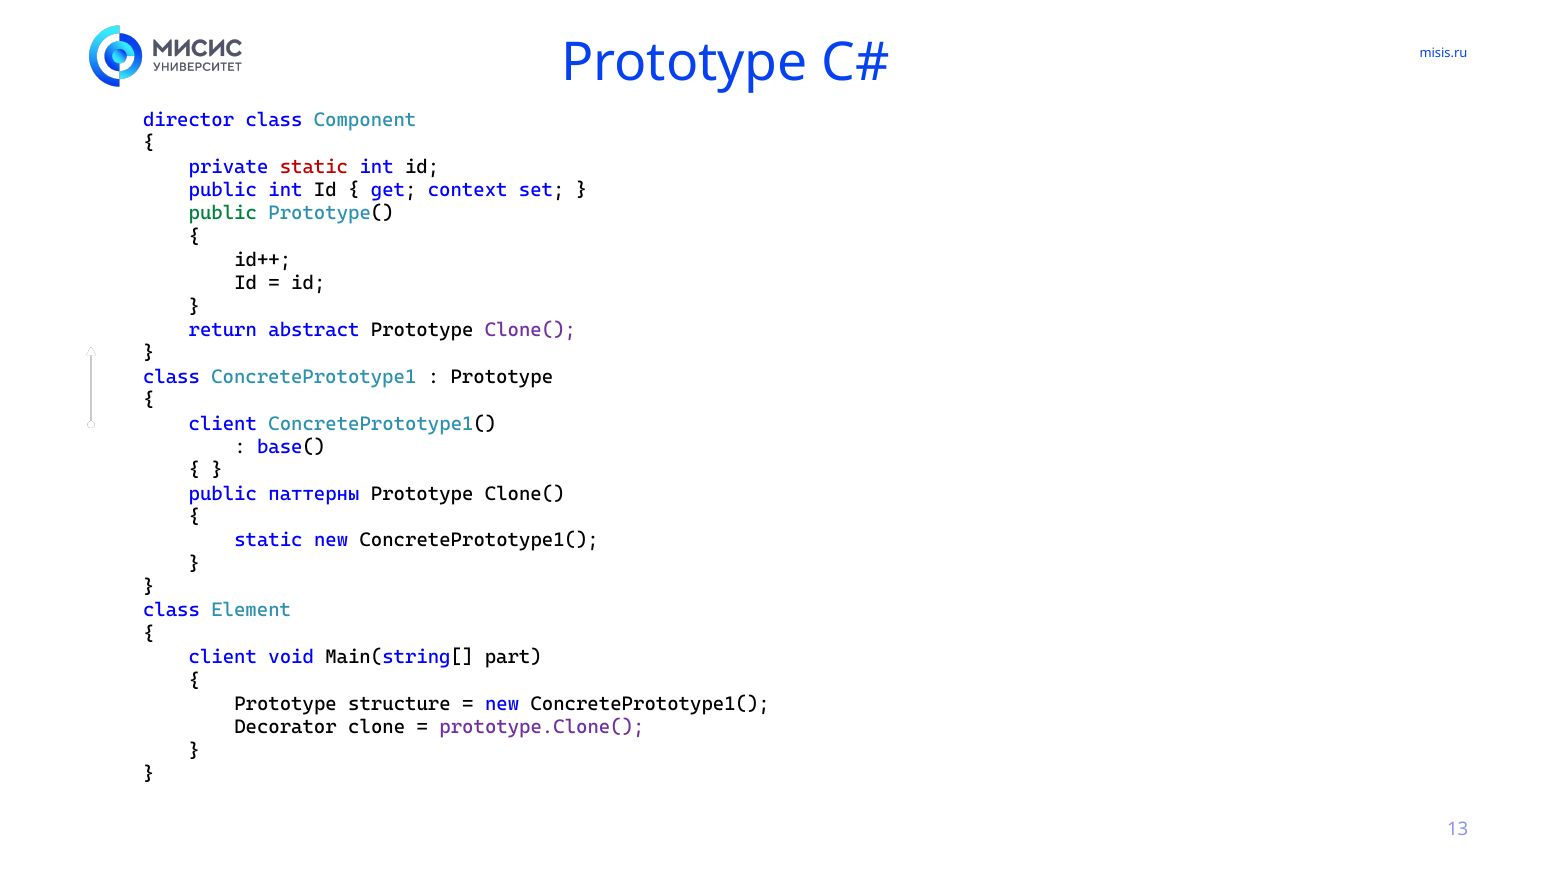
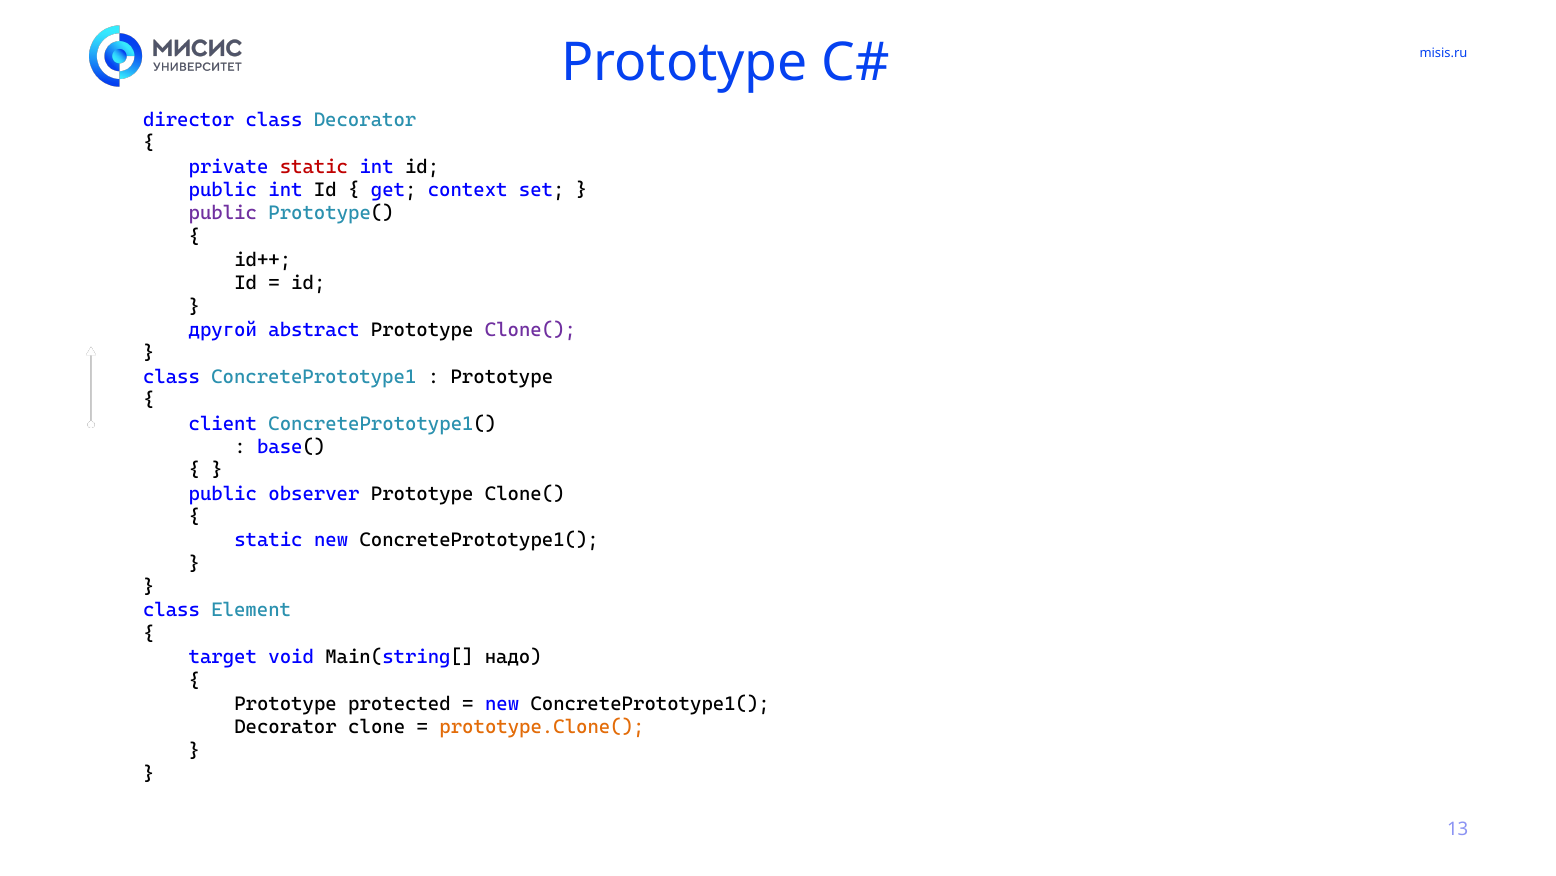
class Component: Component -> Decorator (365, 120)
public colour: green -> purple (223, 213)
return: return -> другой (223, 330)
паттерны: паттерны -> observer (314, 493)
client: client -> target (223, 657)
part: part -> надо (513, 657)
structure: structure -> protected (399, 703)
prototype.Clone( colour: purple -> orange (542, 727)
